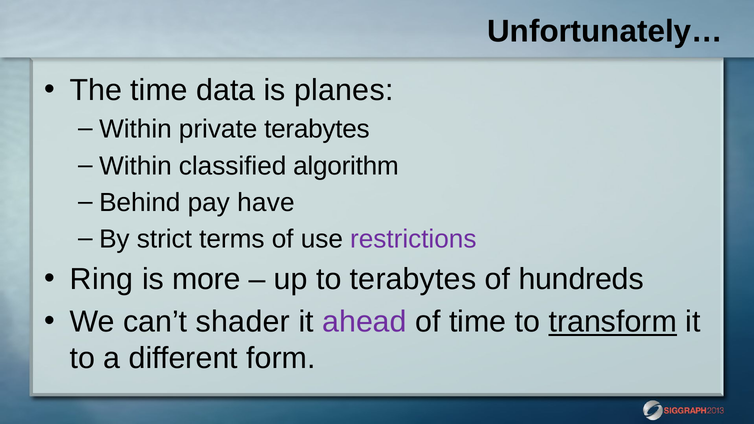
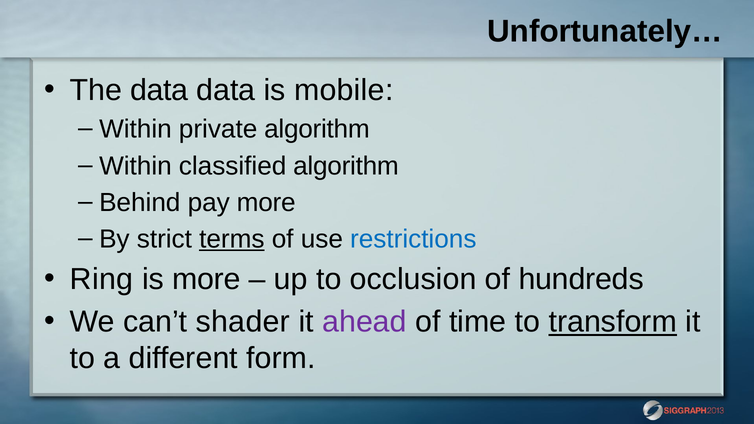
The time: time -> data (159, 90)
planes: planes -> mobile (344, 90)
private terabytes: terabytes -> algorithm (317, 129)
pay have: have -> more (266, 203)
terms underline: none -> present (232, 239)
restrictions colour: purple -> blue (413, 239)
to terabytes: terabytes -> occlusion (413, 279)
